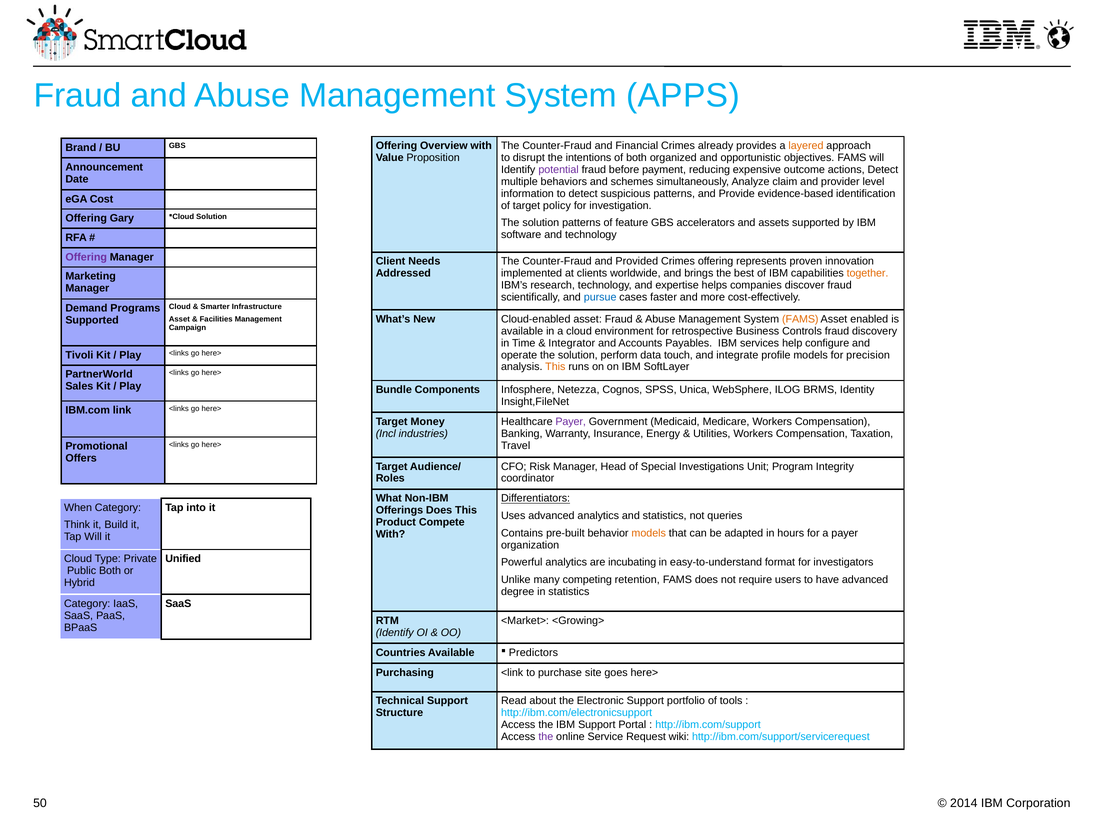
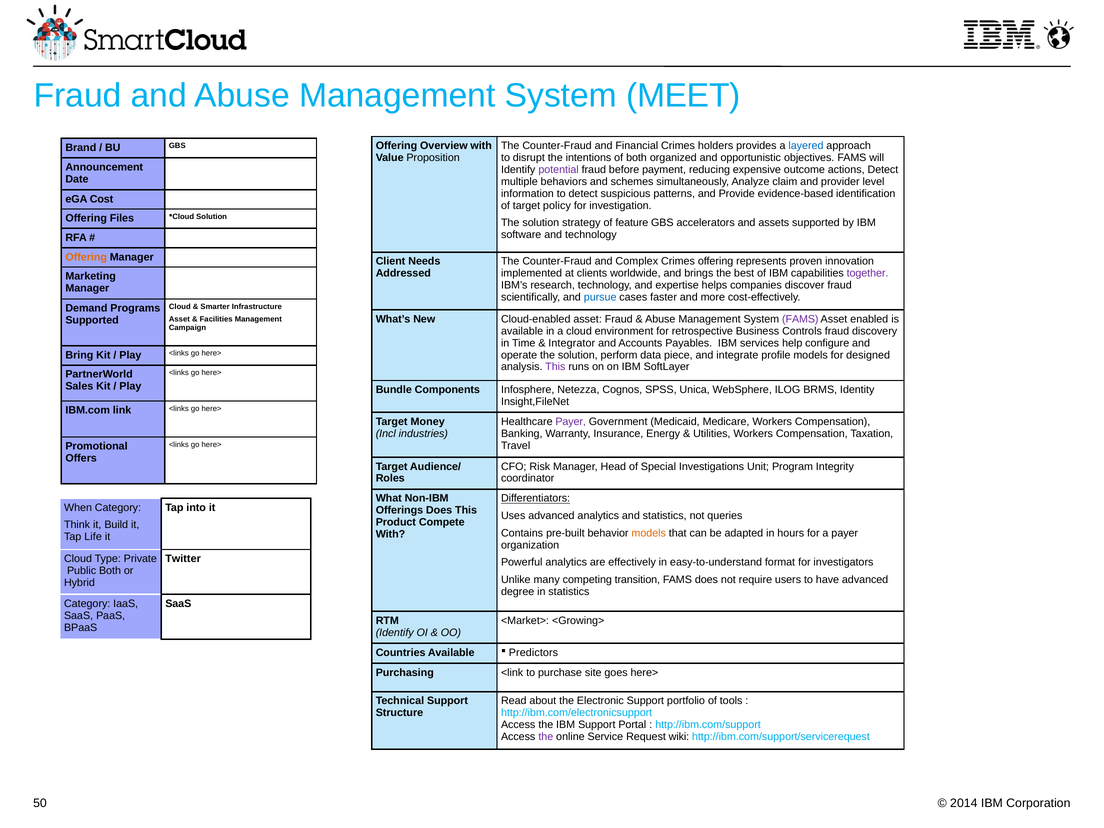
APPS: APPS -> MEET (683, 95)
already: already -> holders (716, 146)
layered colour: orange -> blue (806, 146)
Gary: Gary -> Files (122, 218)
solution patterns: patterns -> strategy (581, 223)
Offering colour: purple -> orange (86, 257)
Provided: Provided -> Complex (637, 261)
together colour: orange -> purple (868, 273)
FAMS colour: orange -> purple (800, 319)
Tivoli: Tivoli -> Bring (79, 355)
touch: touch -> piece (678, 355)
precision: precision -> designed (868, 355)
This colour: orange -> purple (555, 367)
Tap Will: Will -> Life (93, 537)
Unified: Unified -> Twitter (183, 559)
incubating: incubating -> effectively (632, 562)
retention: retention -> transition (637, 580)
